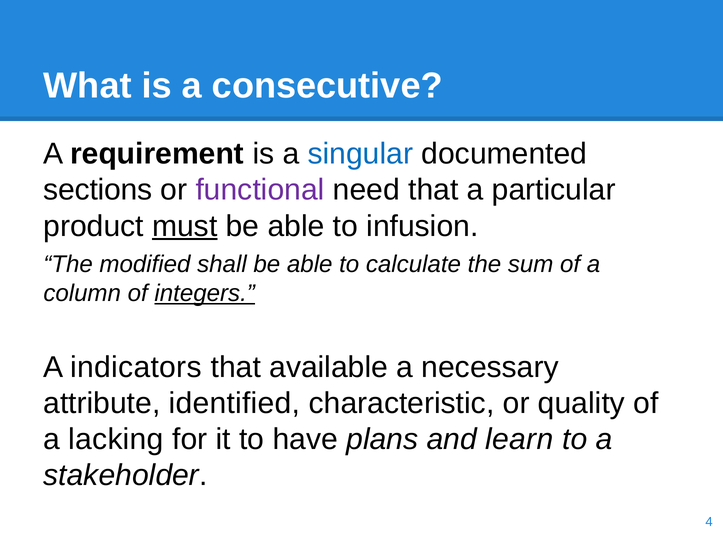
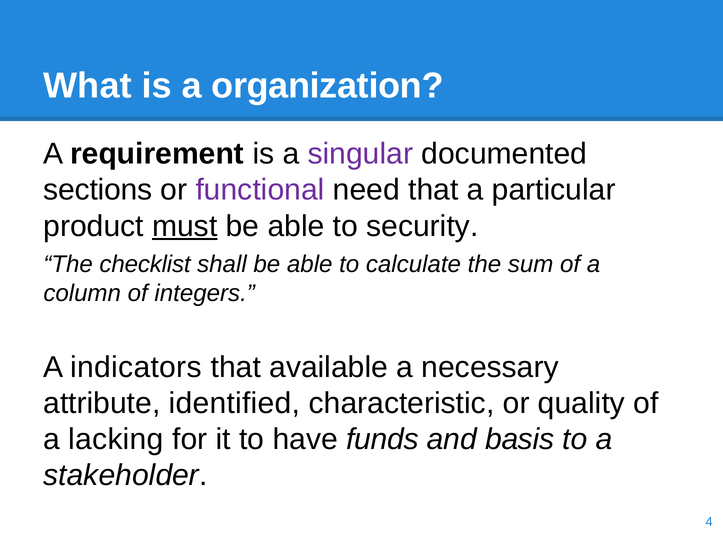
consecutive: consecutive -> organization (328, 86)
singular colour: blue -> purple (360, 154)
infusion: infusion -> security (422, 226)
modified: modified -> checklist (145, 264)
integers underline: present -> none (205, 293)
plans: plans -> funds (382, 440)
learn: learn -> basis (520, 440)
